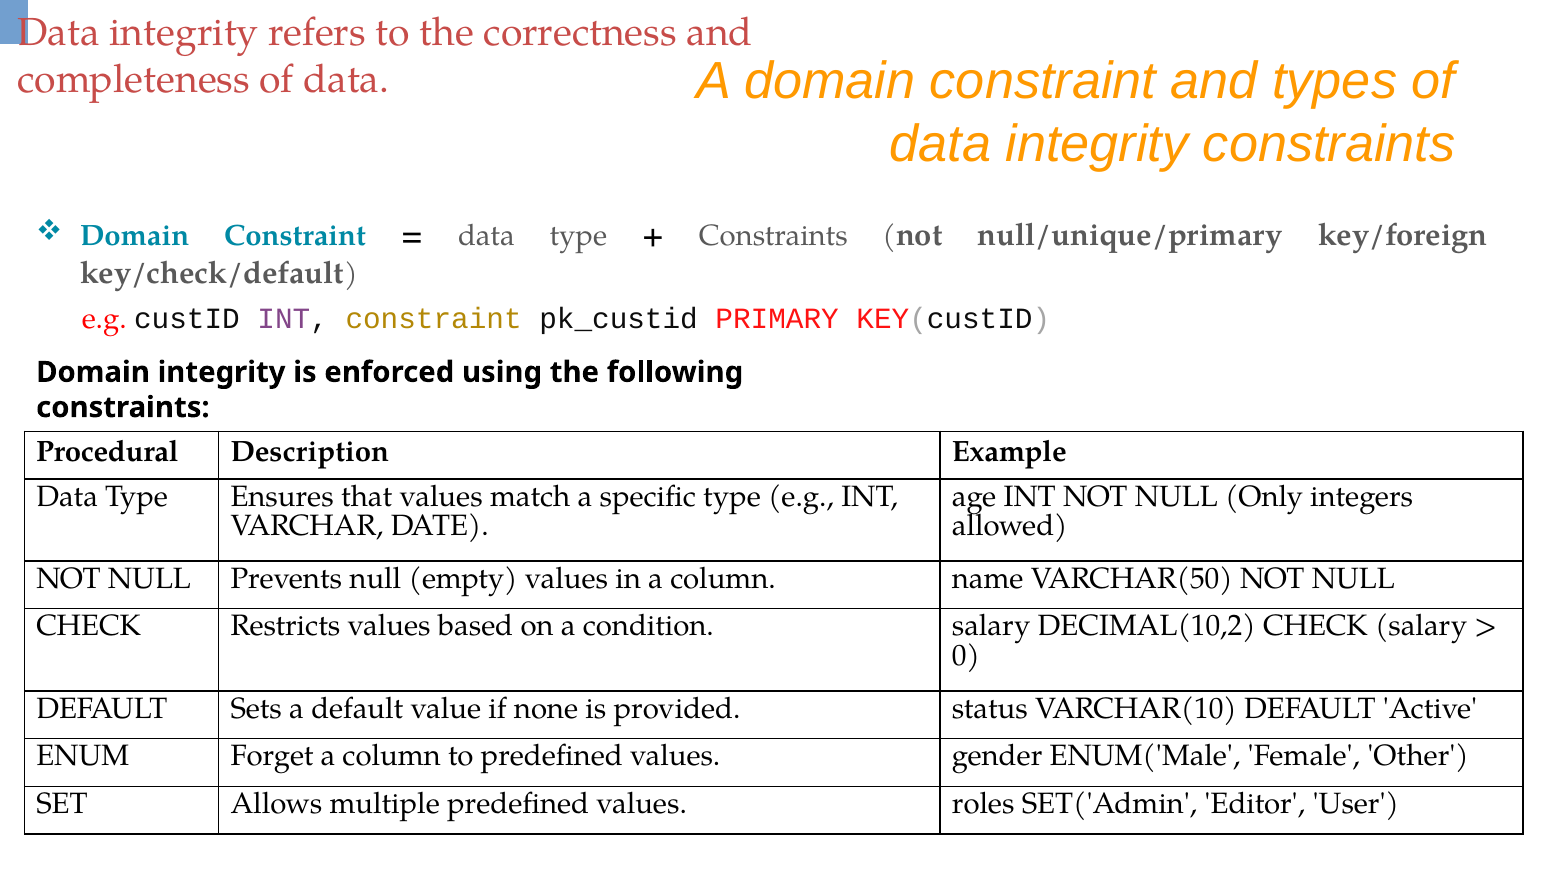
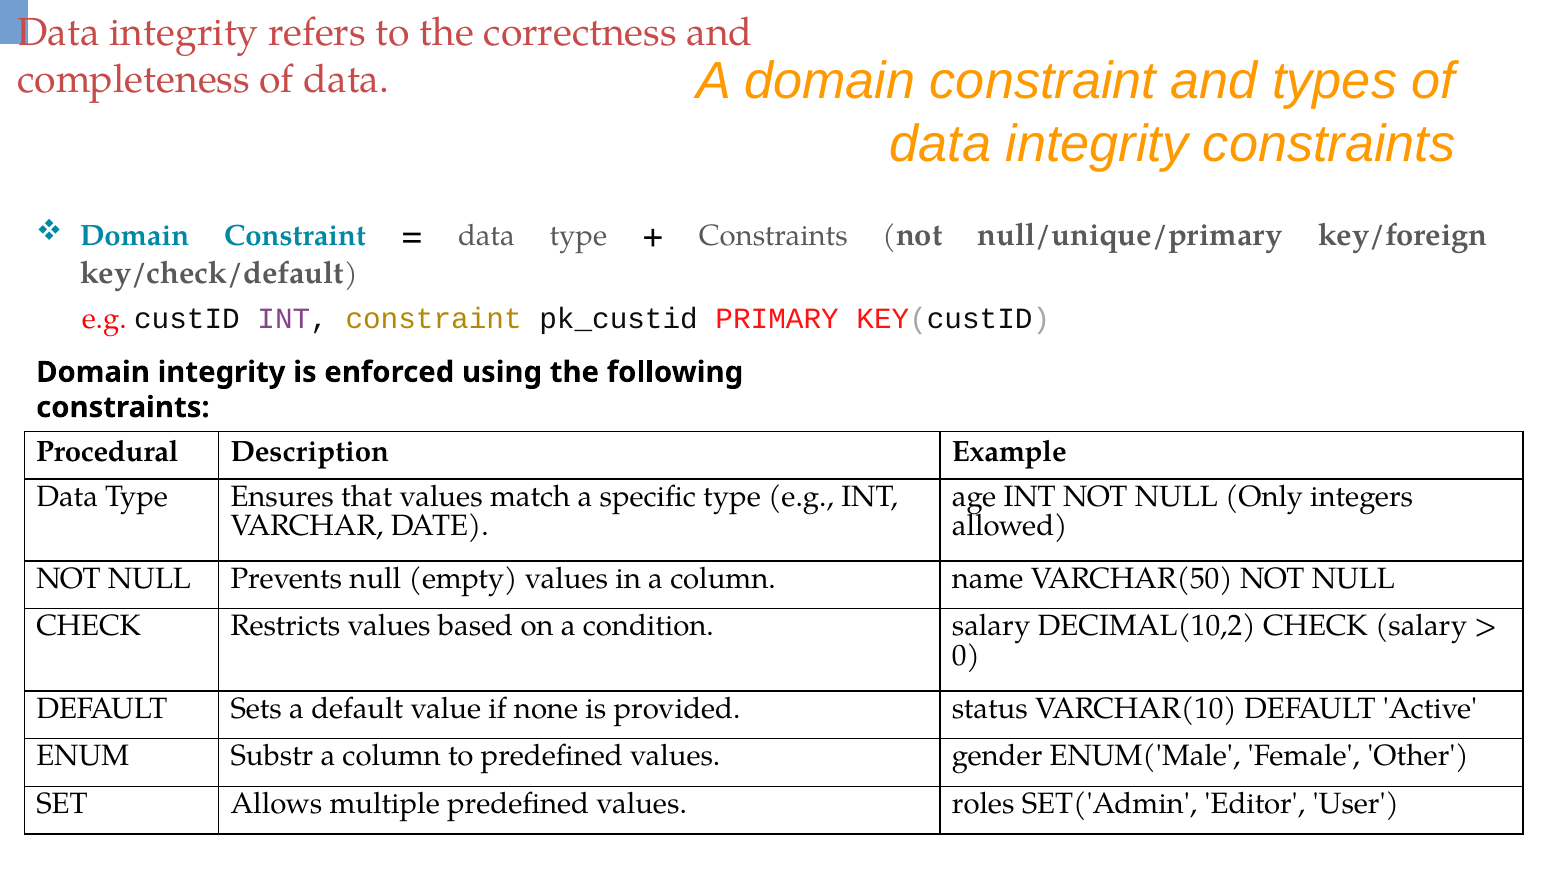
Forget: Forget -> Substr (272, 756)
